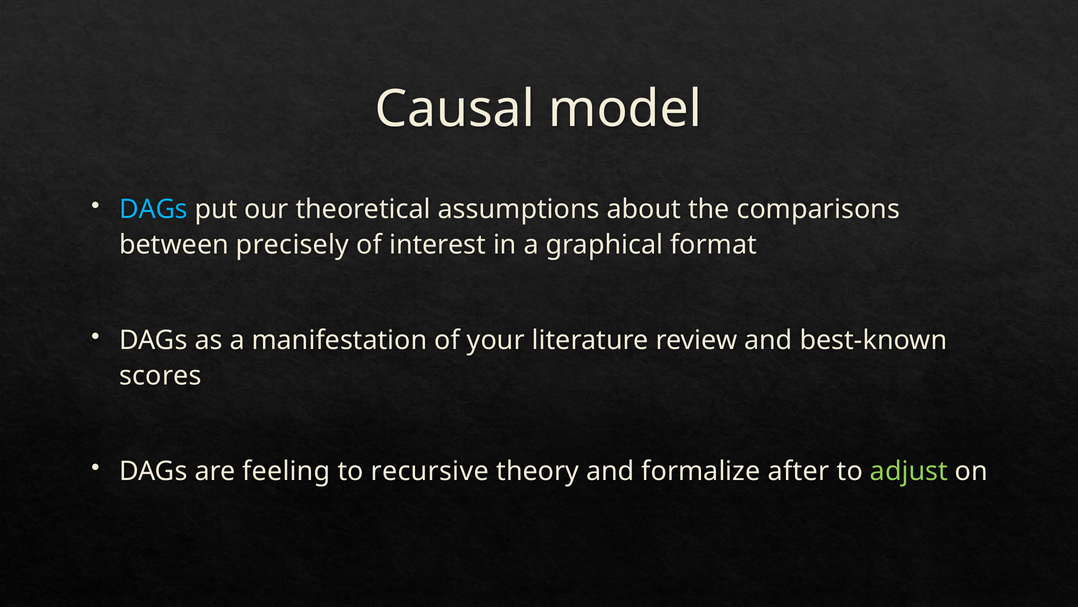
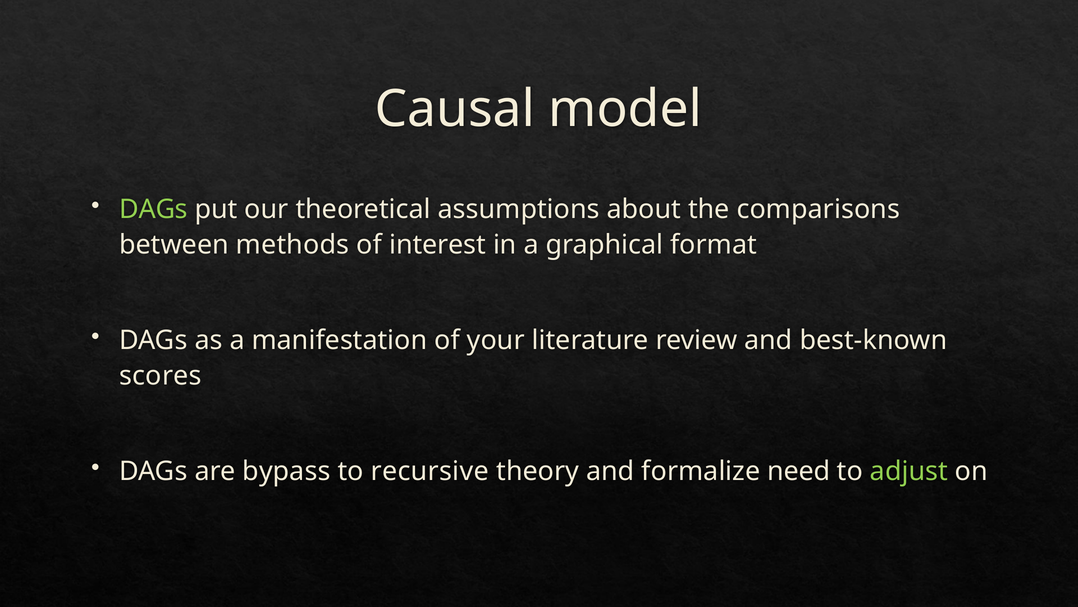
DAGs colour: light blue -> light green (153, 209)
precisely: precisely -> methods (293, 244)
feeling: feeling -> bypass (286, 471)
after: after -> need (799, 471)
